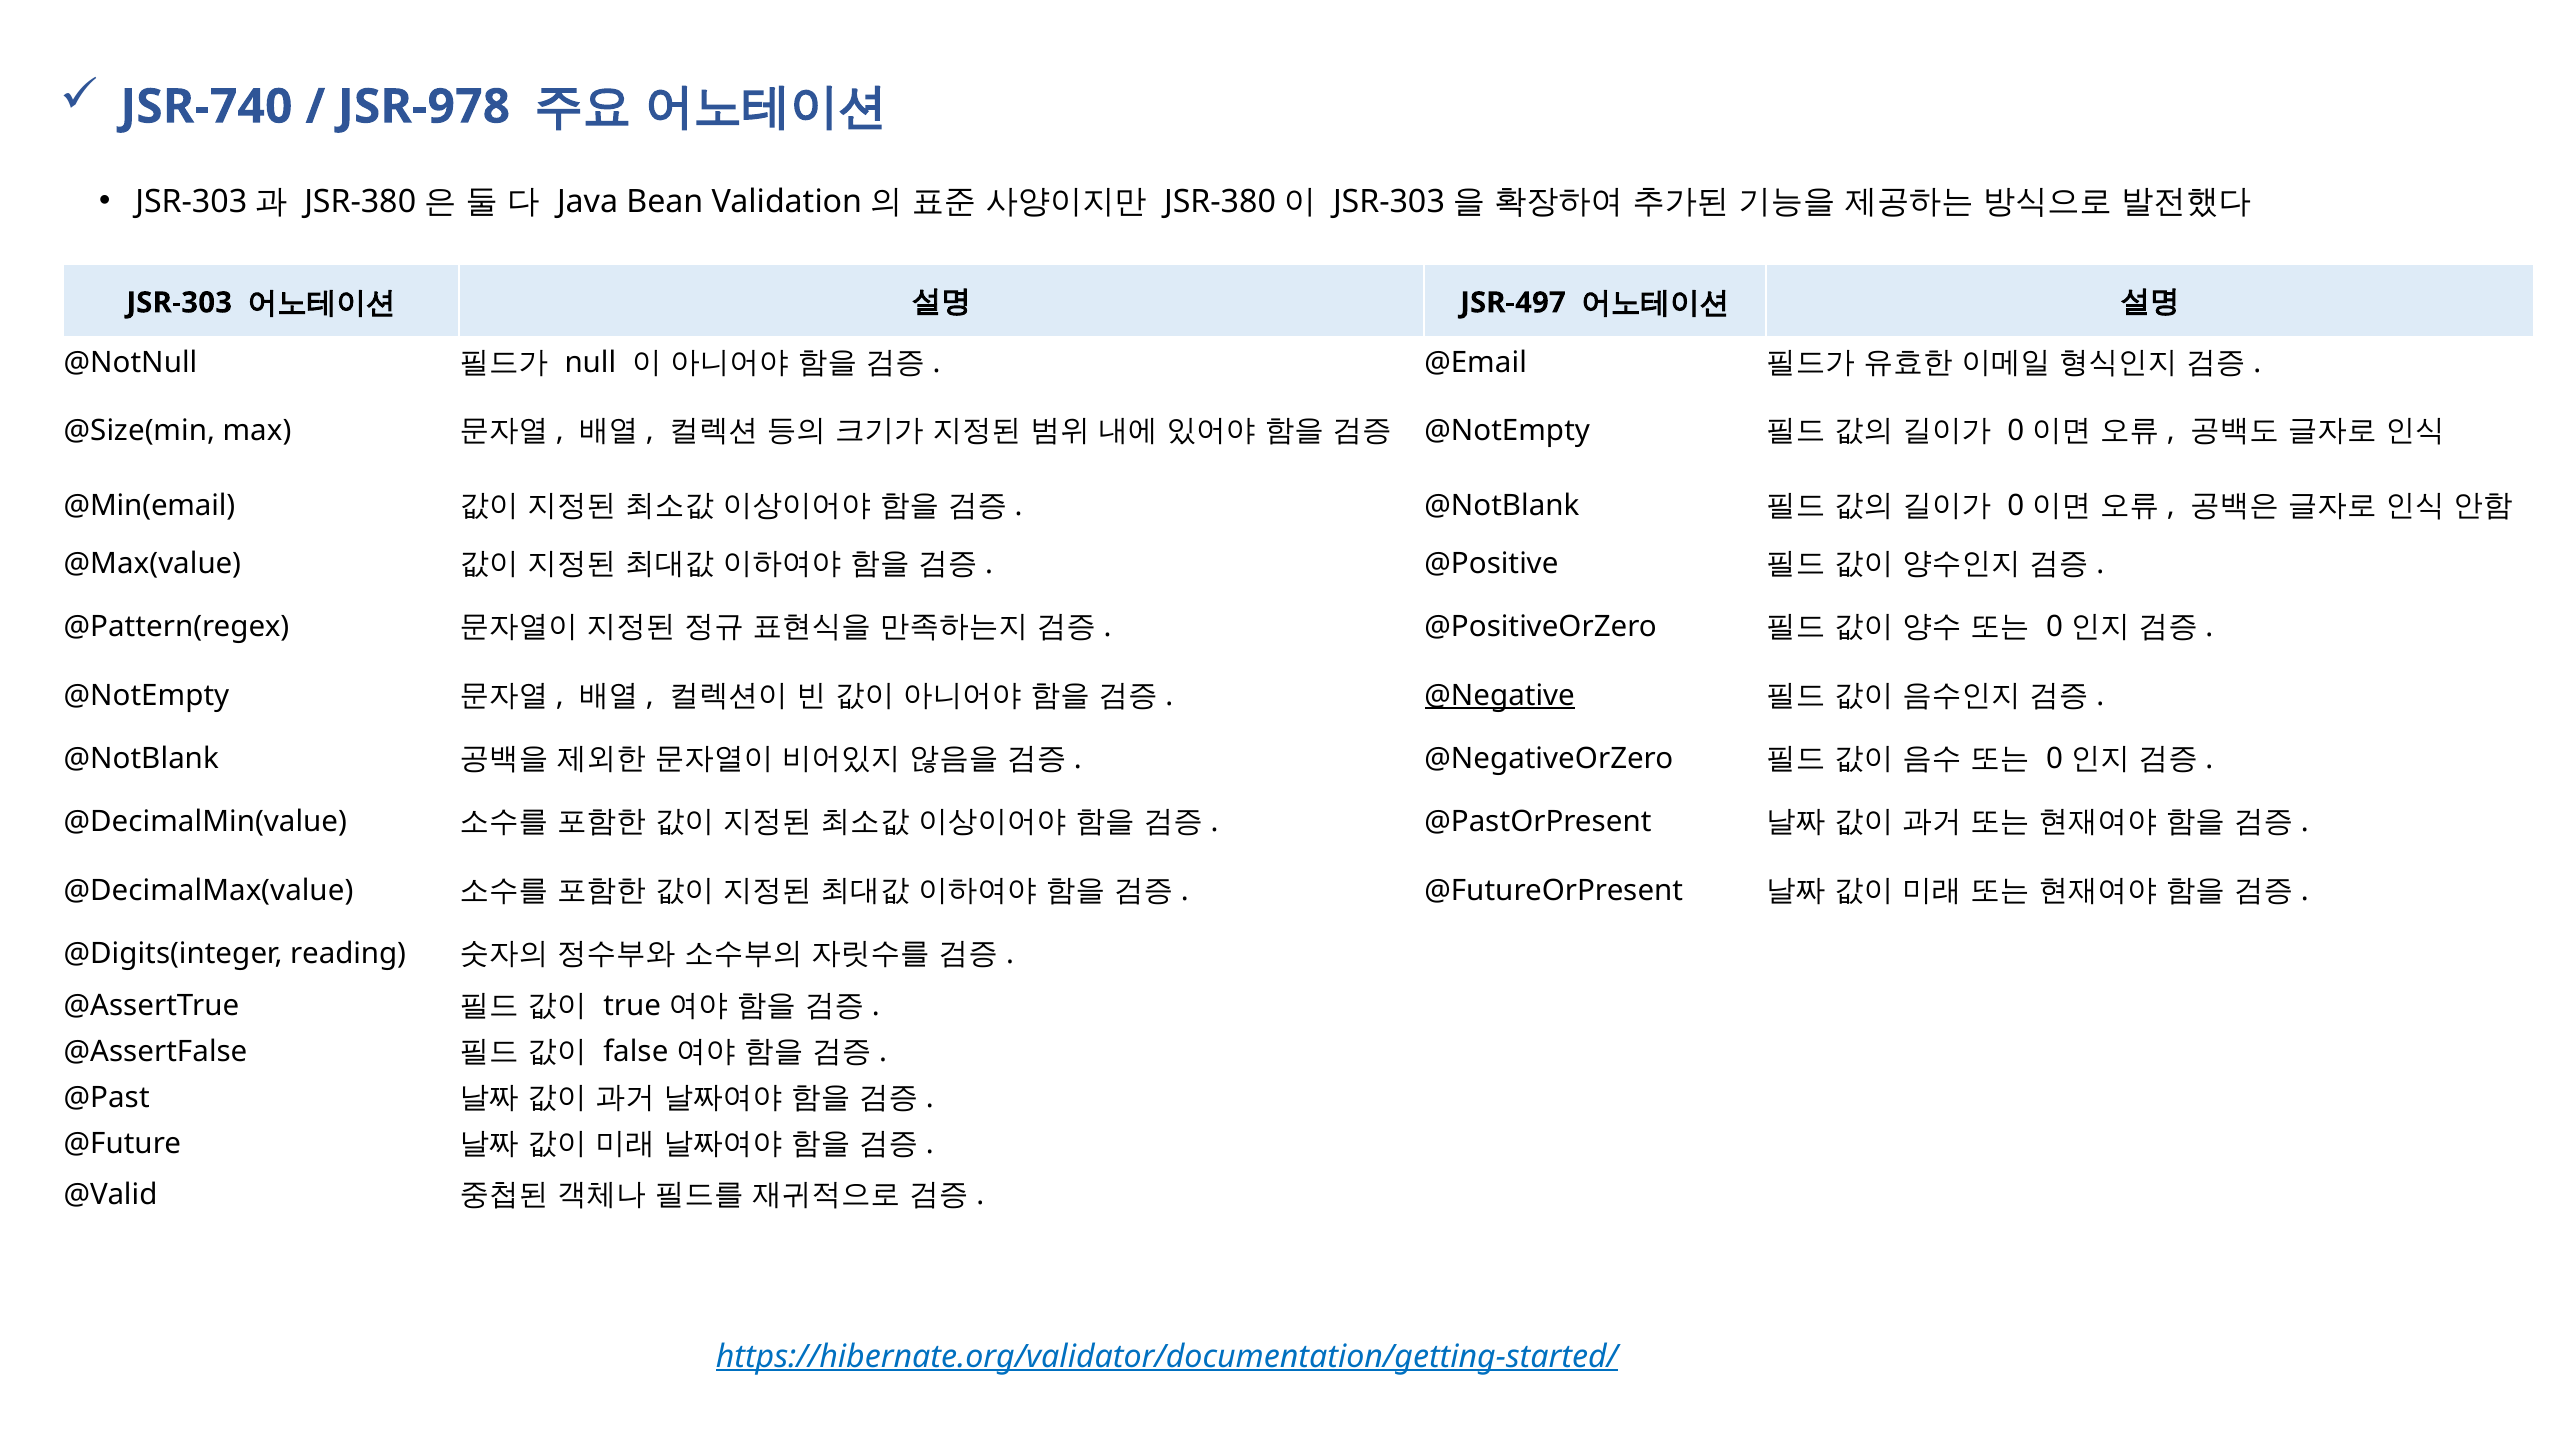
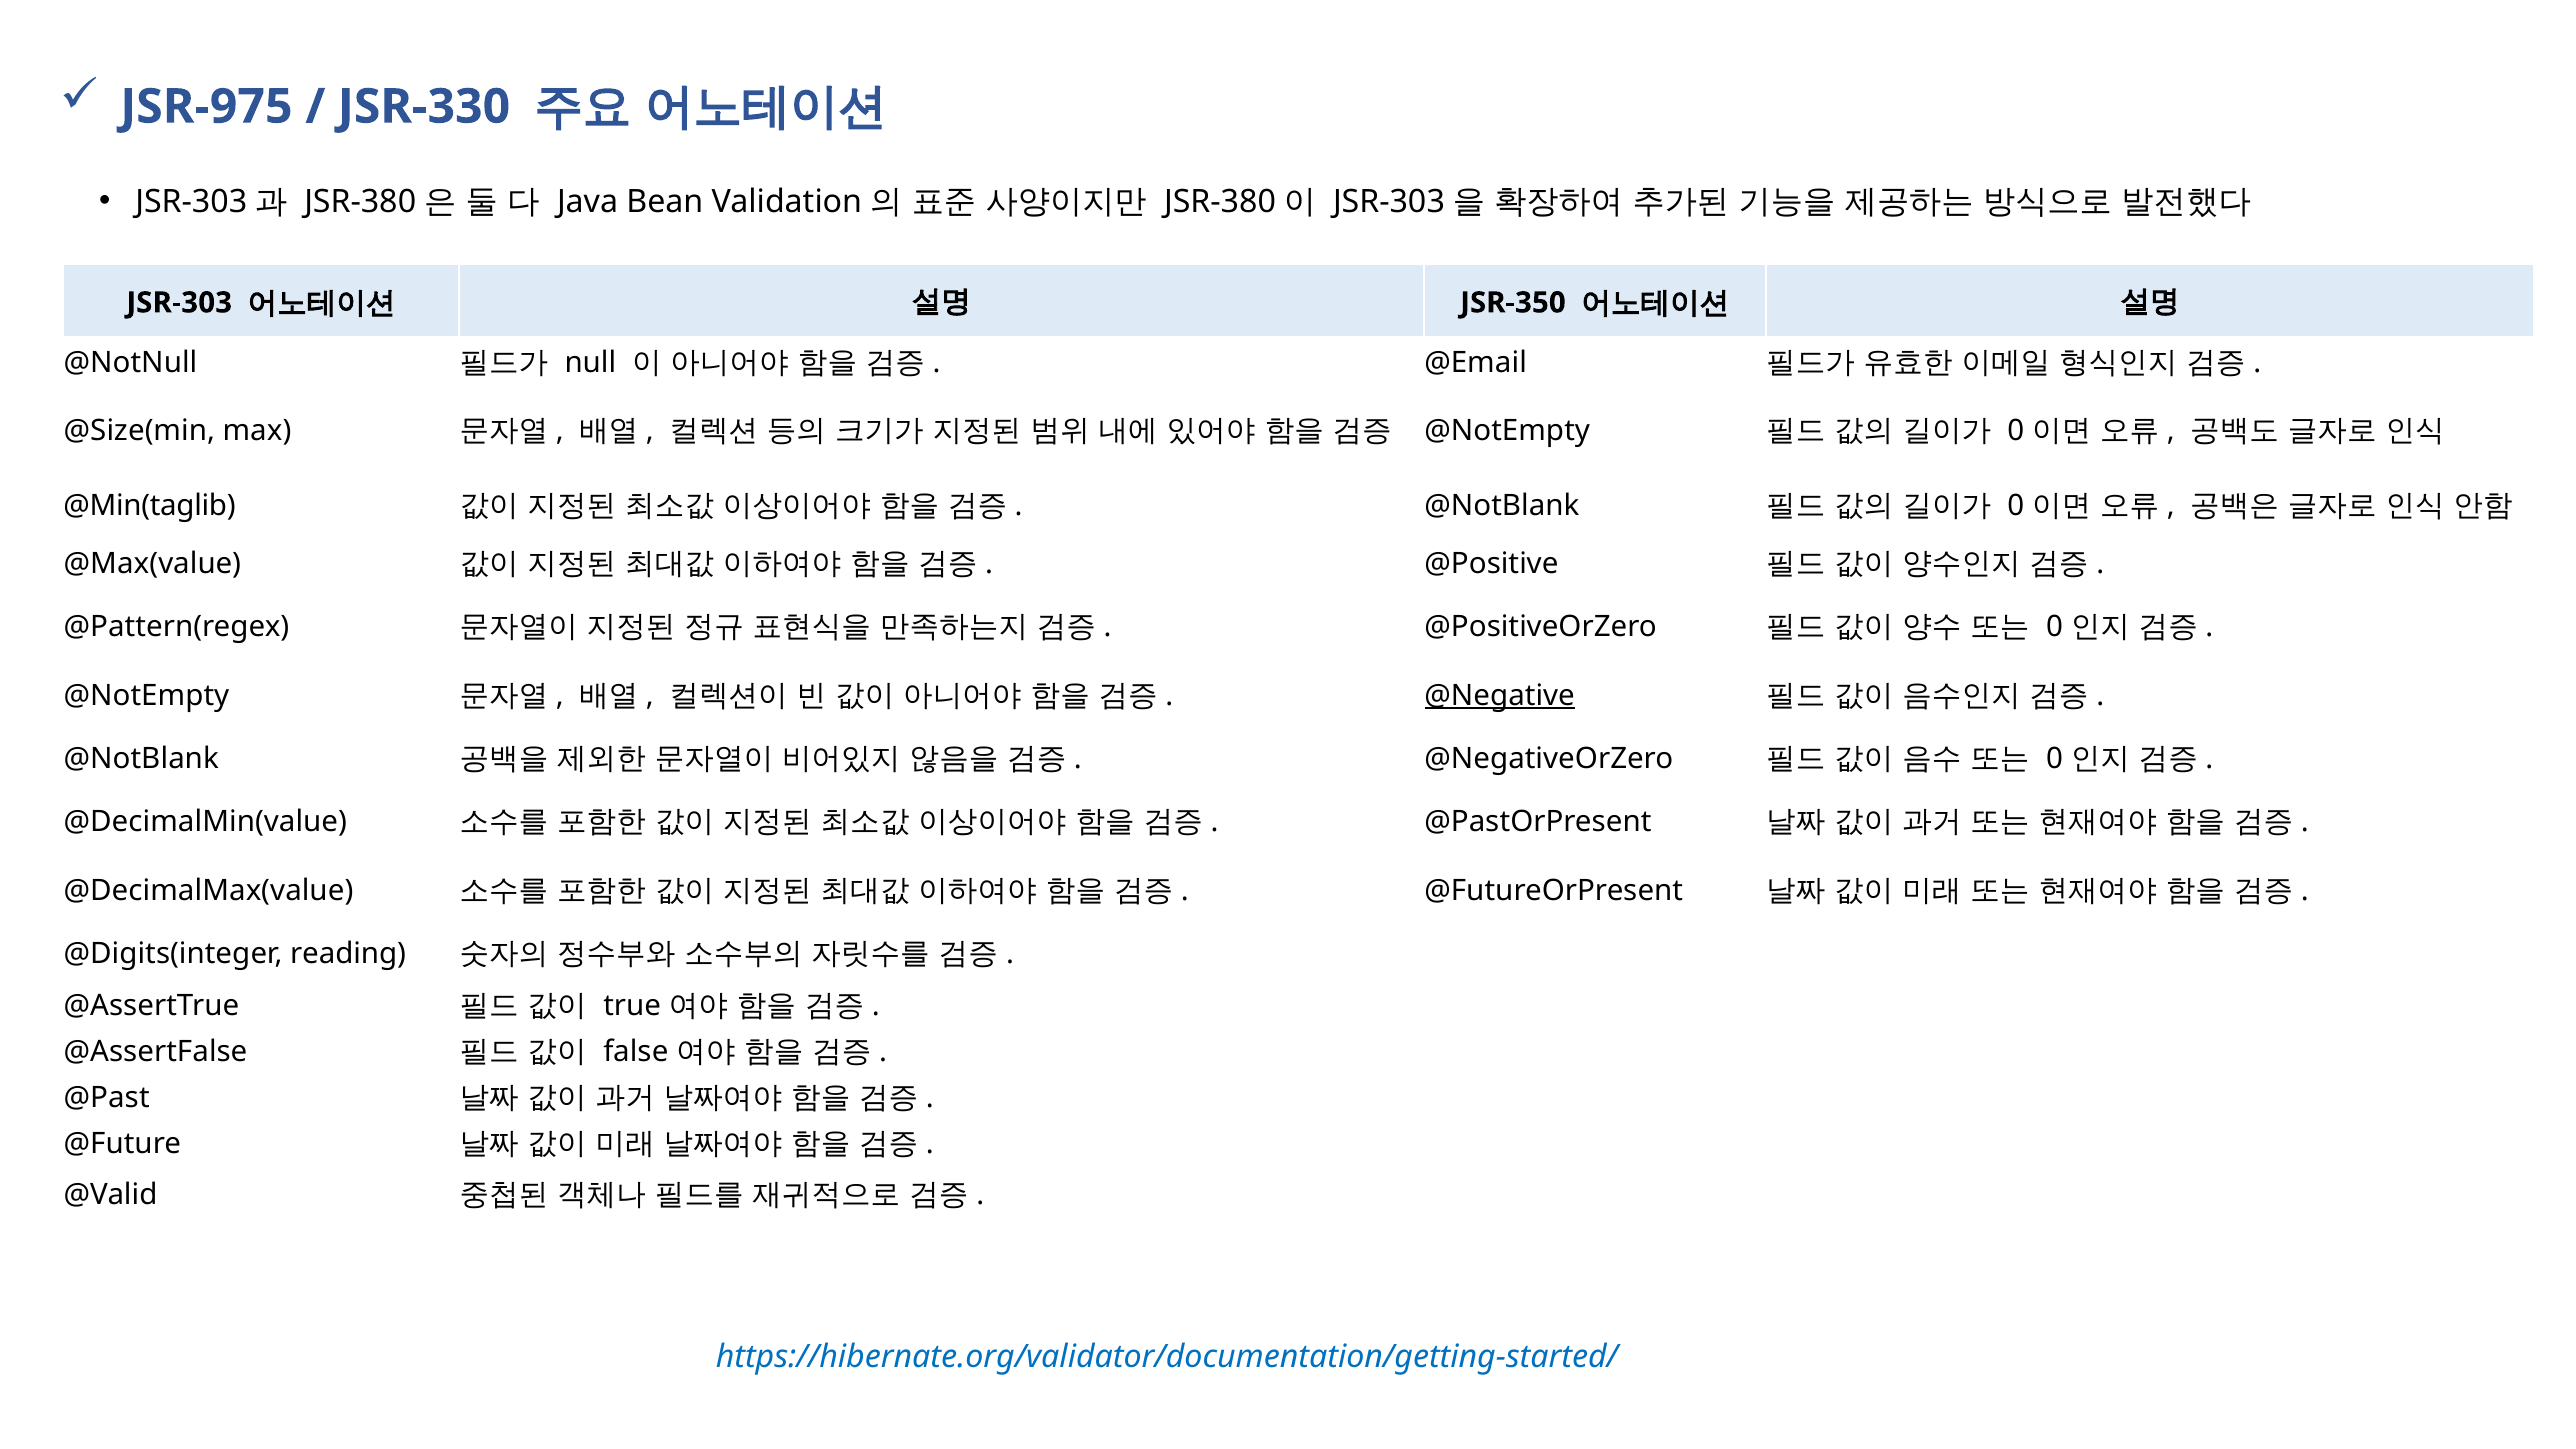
JSR-740: JSR-740 -> JSR-975 (206, 107)
JSR-978: JSR-978 -> JSR-330 (424, 107)
JSR-497: JSR-497 -> JSR-350 (1513, 303)
@Min(email: @Min(email -> @Min(taglib (150, 506)
https://hibernate.org/validator/documentation/getting-started/ underline: present -> none (1167, 1356)
